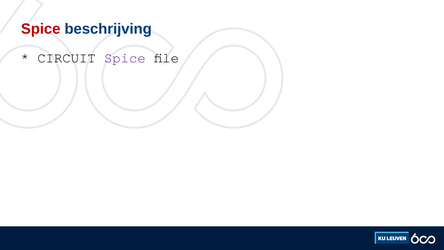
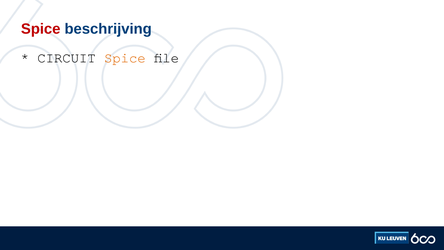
Spice colour: purple -> orange (125, 58)
